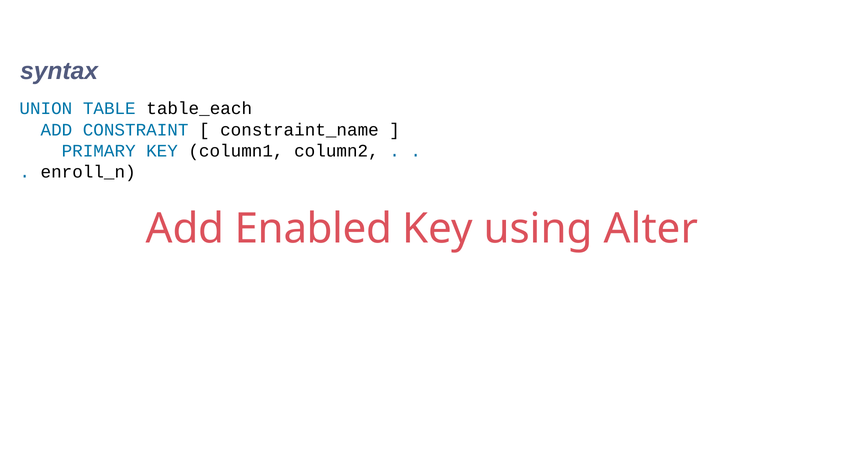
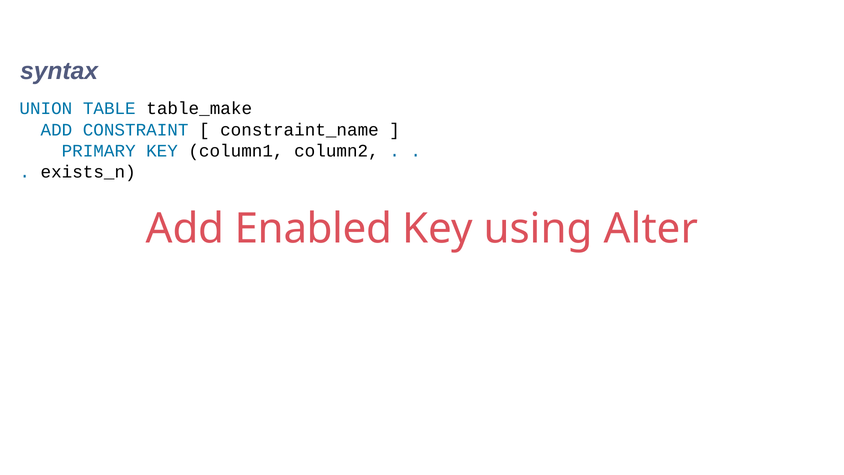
table_each: table_each -> table_make (199, 109)
enroll_n: enroll_n -> exists_n (88, 172)
